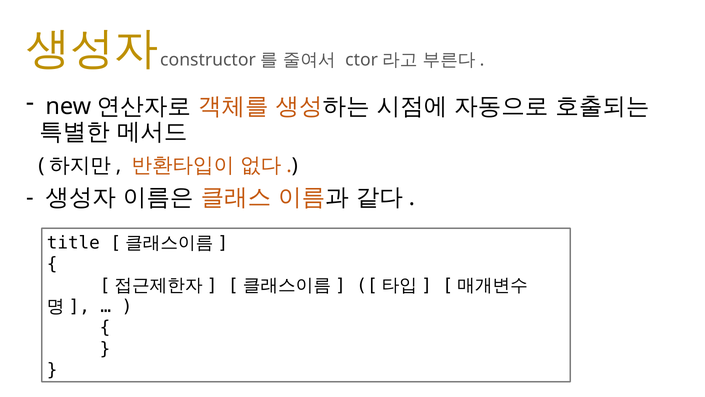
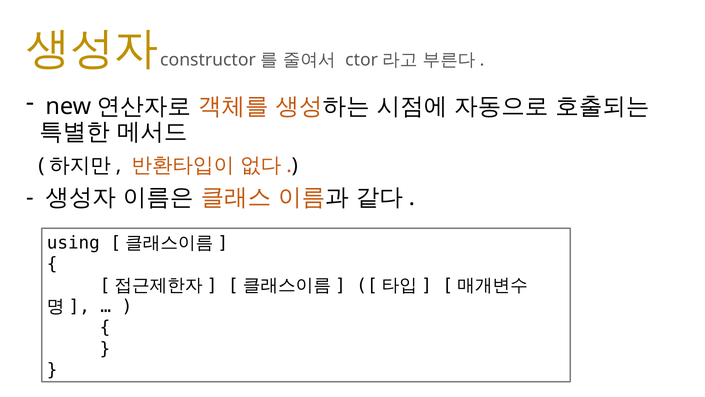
title: title -> using (73, 243)
